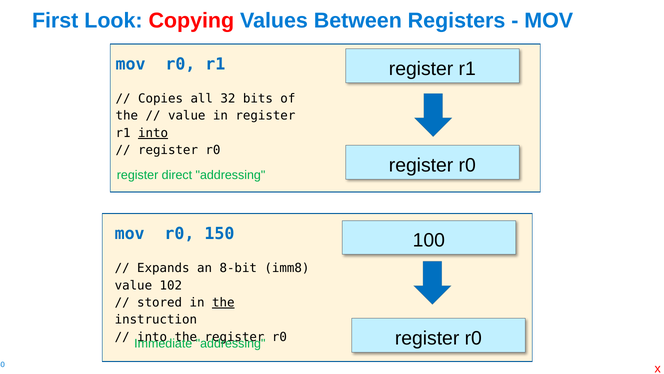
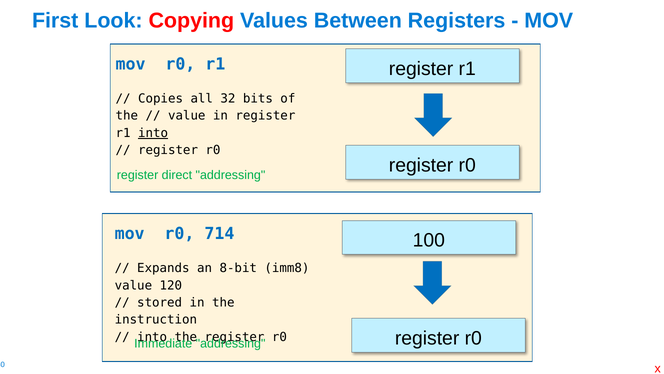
150: 150 -> 714 (219, 234)
102: 102 -> 120 (171, 285)
the underline: present -> none (223, 302)
